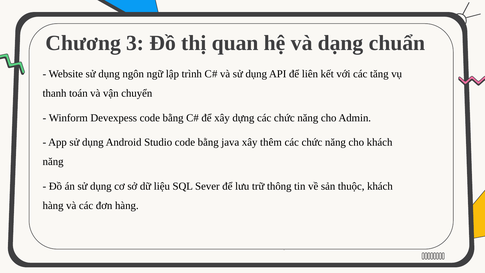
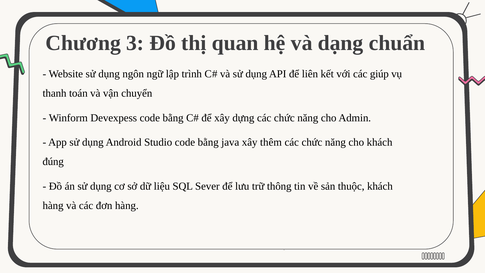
tăng: tăng -> giúp (379, 74)
năng: năng -> đúng (53, 162)
